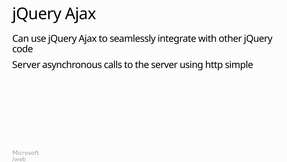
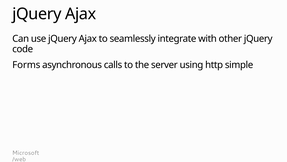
Server: Server -> Forms (26, 65)
